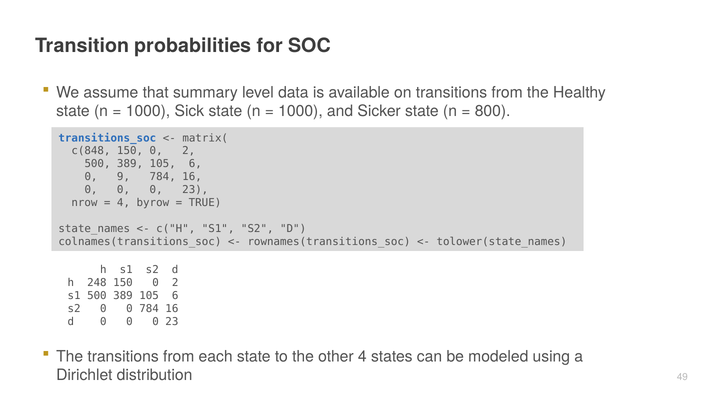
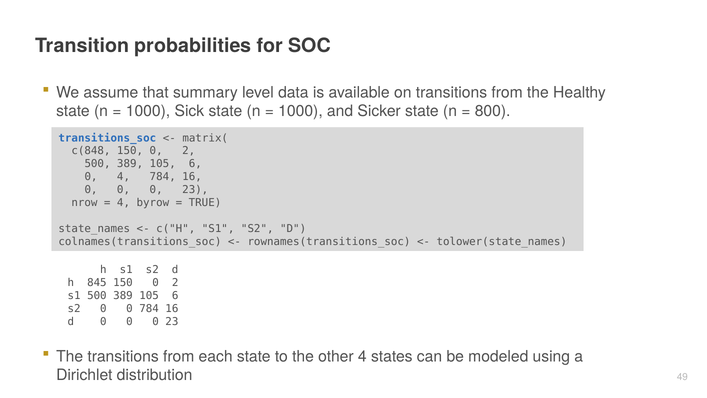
0 9: 9 -> 4 (124, 177)
248: 248 -> 845 (97, 282)
